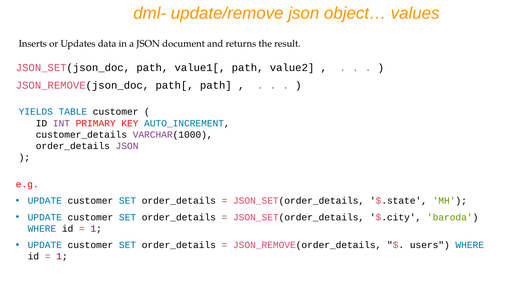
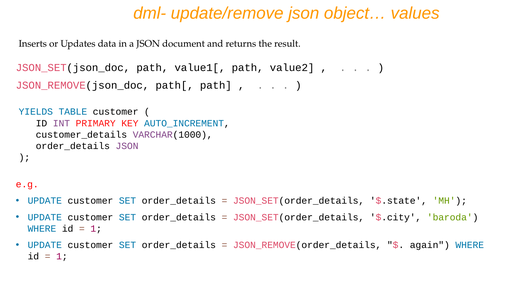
users: users -> again (430, 245)
